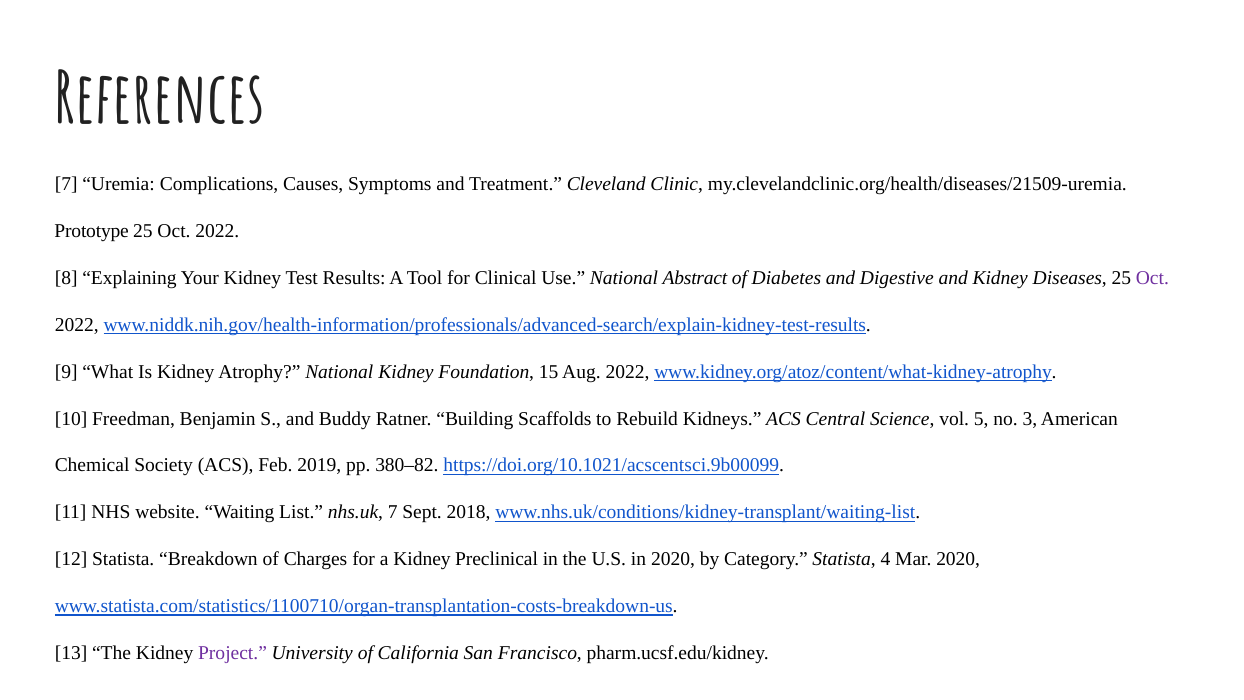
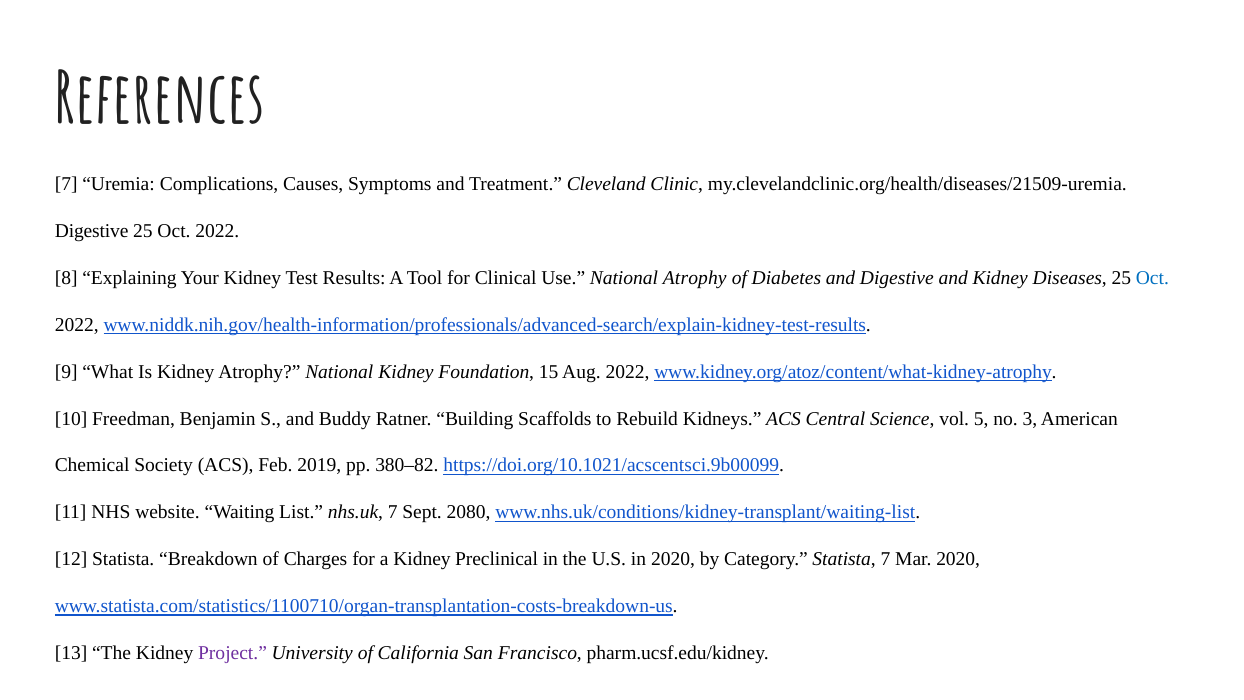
Prototype: Prototype -> Digestive (92, 231)
National Abstract: Abstract -> Atrophy (695, 278)
Oct colour: purple -> blue (1152, 278)
2018: 2018 -> 2080 (469, 512)
Statista 4: 4 -> 7 (886, 559)
